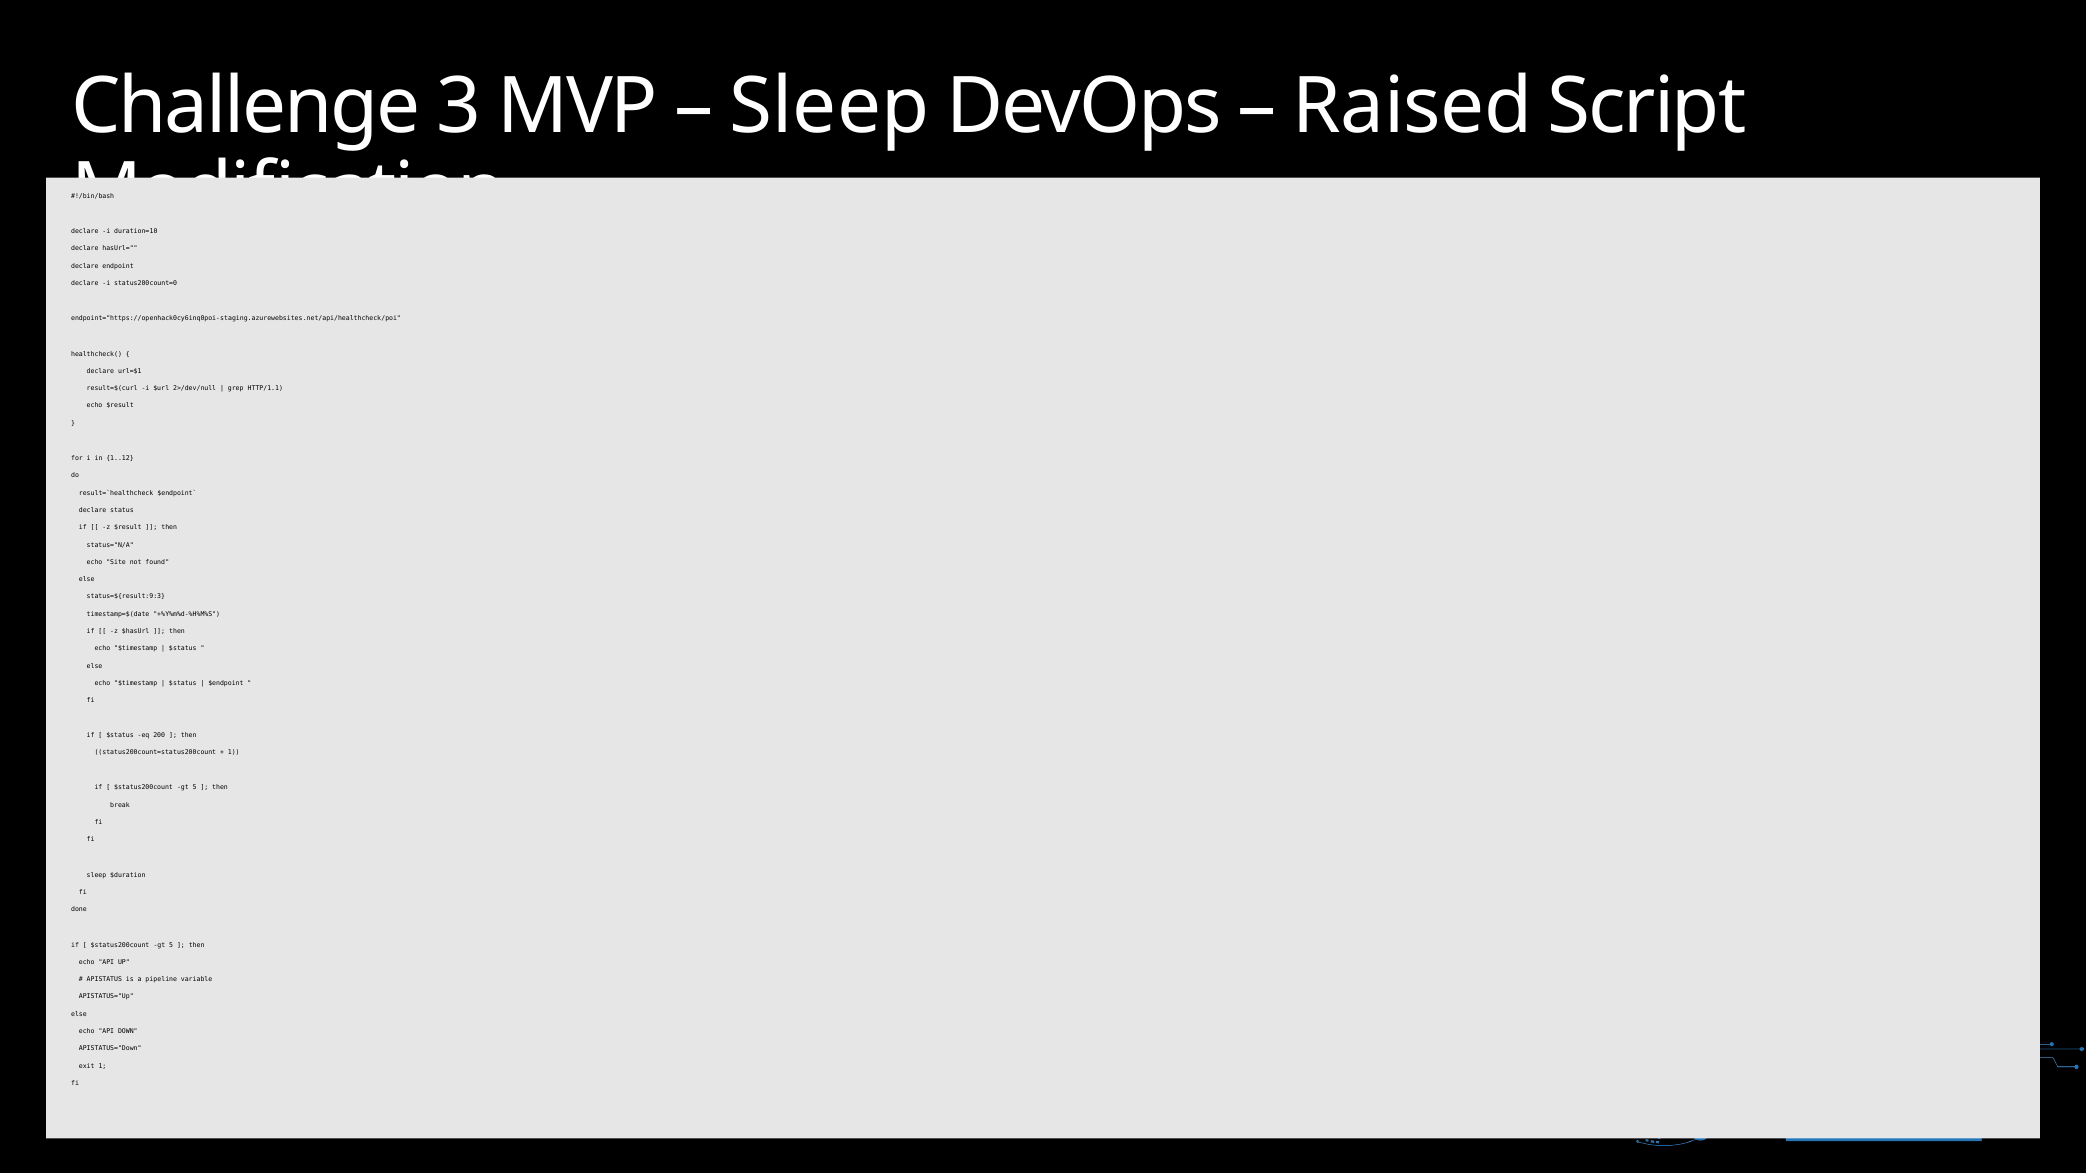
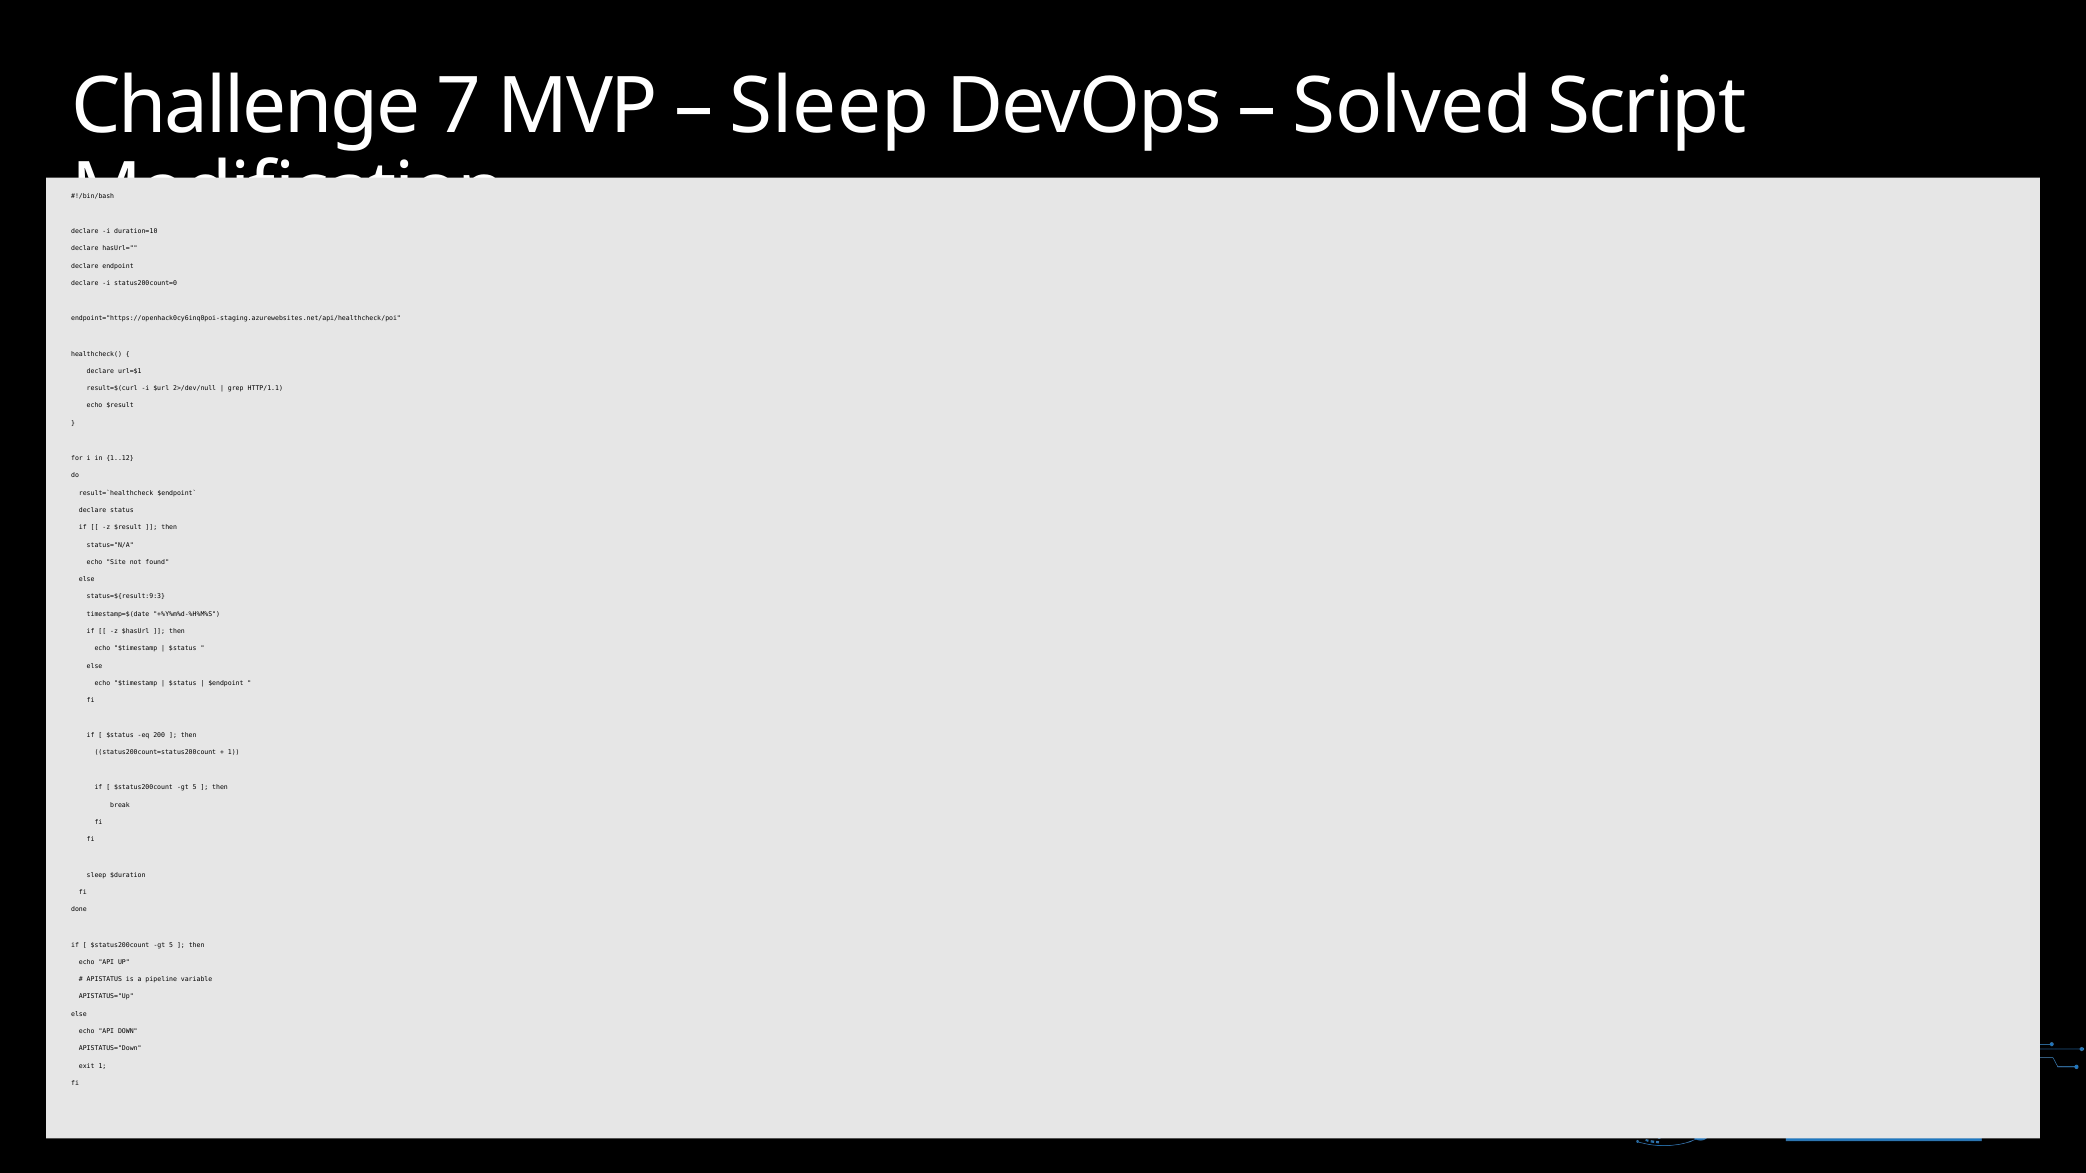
3: 3 -> 7 (459, 107)
Raised: Raised -> Solved (1412, 107)
